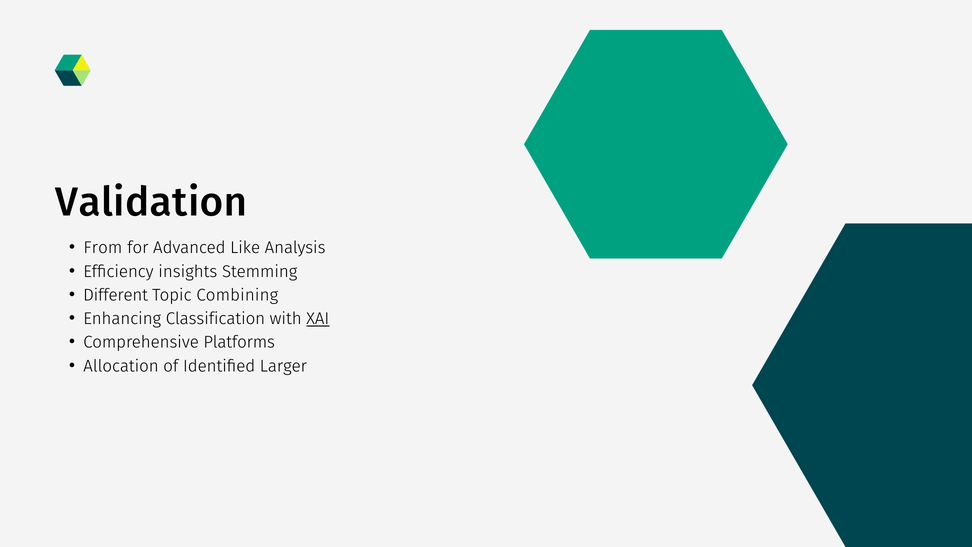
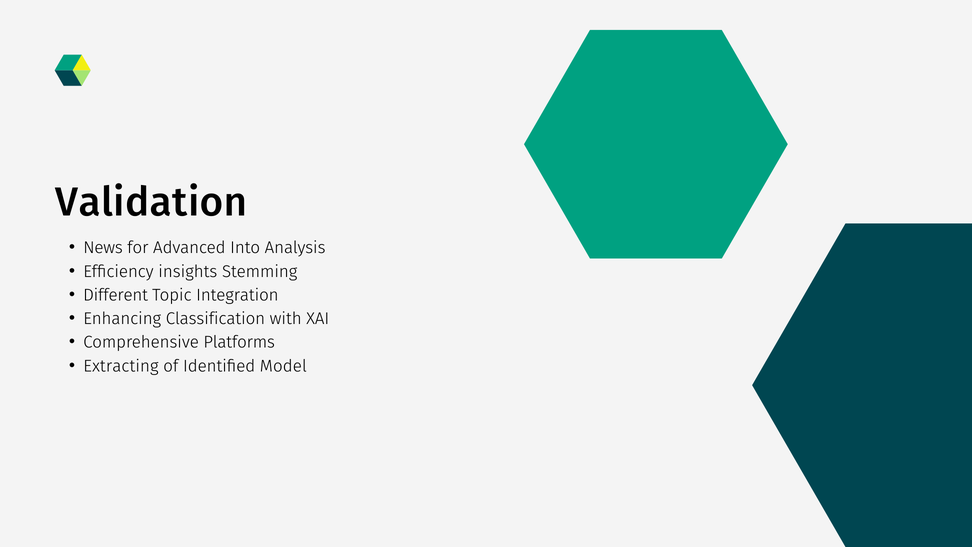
From: From -> News (103, 248)
Like: Like -> Into (245, 248)
Combining: Combining -> Integration (237, 295)
XAI underline: present -> none (318, 319)
Allocation: Allocation -> Extracting (121, 366)
Larger: Larger -> Model (283, 366)
